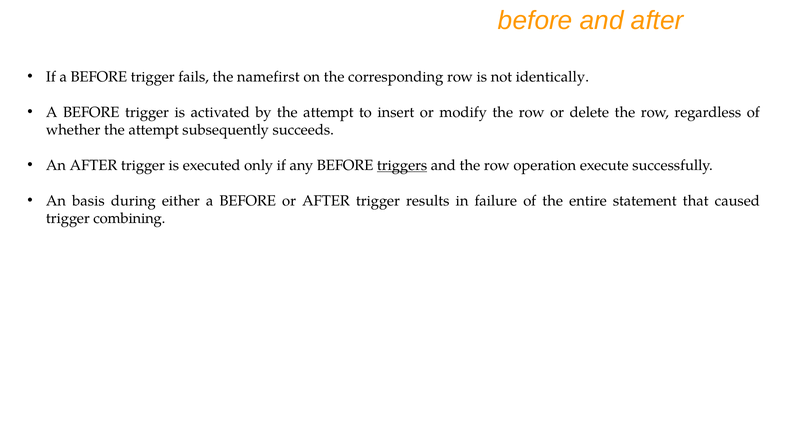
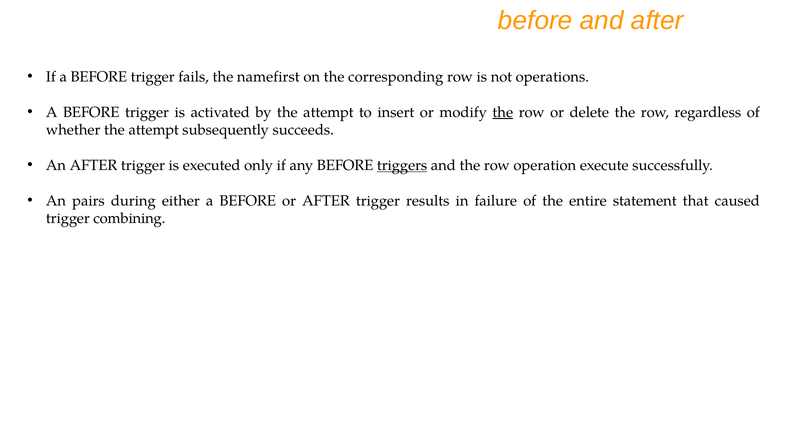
identically: identically -> operations (552, 77)
the underline: none -> present (503, 112)
basis: basis -> pairs (88, 201)
